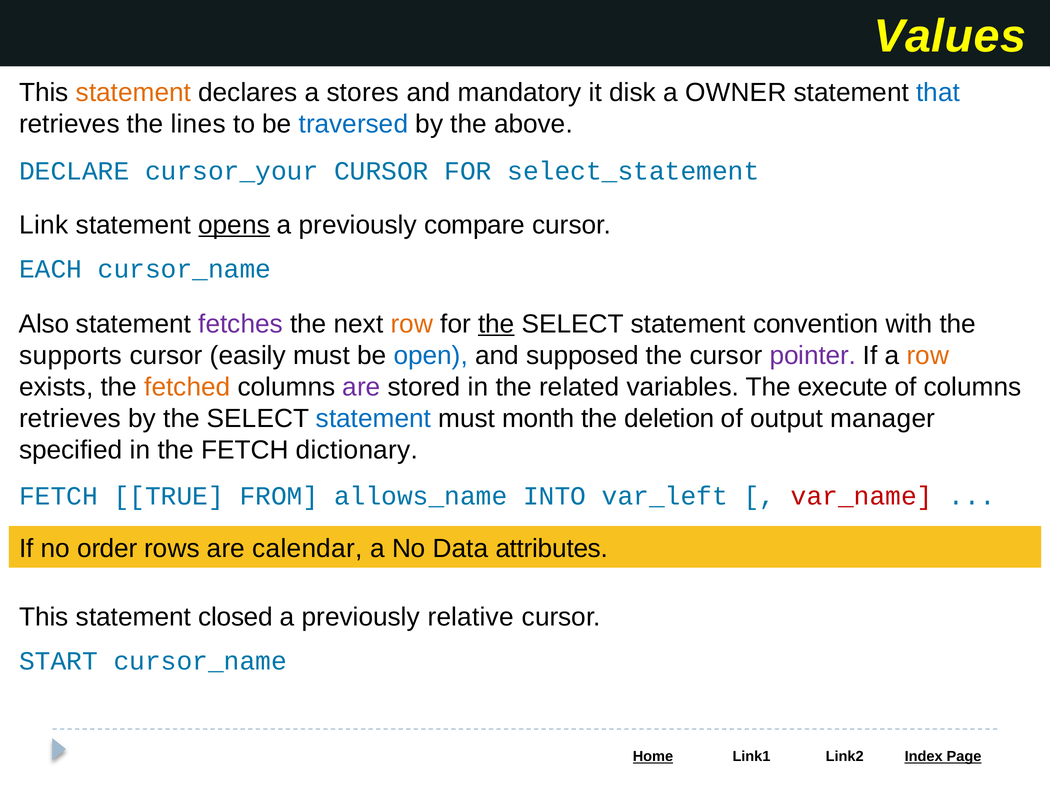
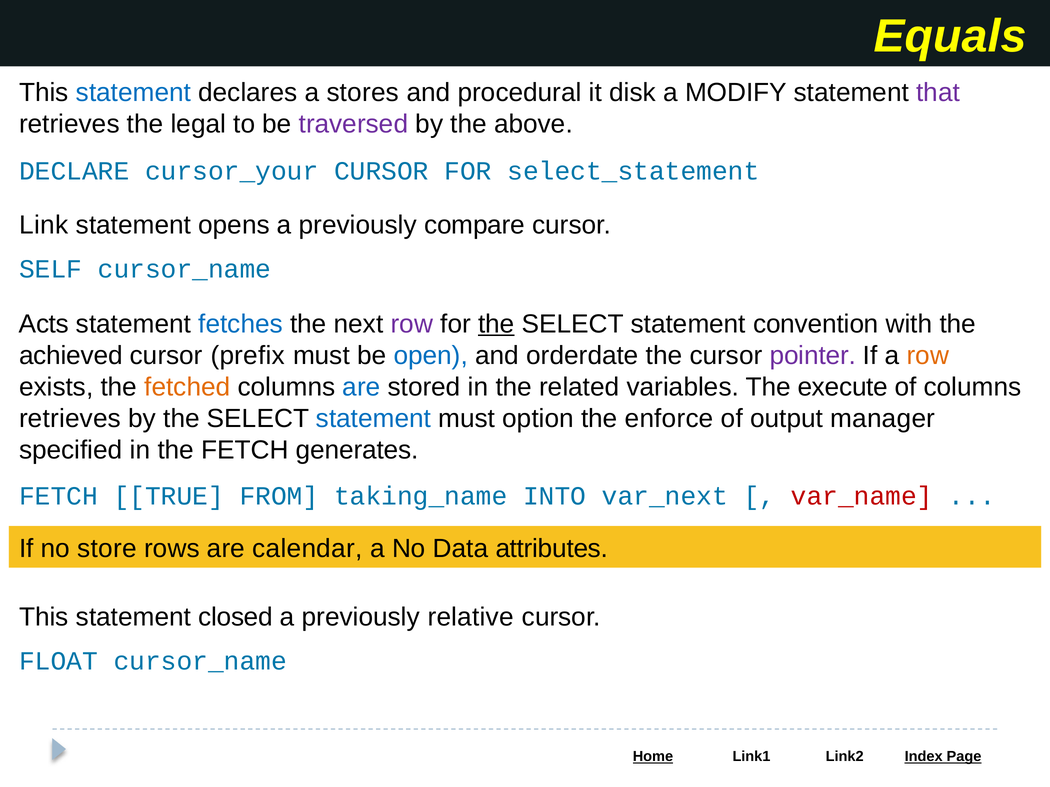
Values: Values -> Equals (950, 36)
statement colour: orange -> blue (133, 93)
mandatory: mandatory -> procedural (520, 93)
OWNER: OWNER -> MODIFY (736, 93)
that colour: blue -> purple (938, 93)
lines: lines -> legal (198, 124)
traversed colour: blue -> purple (353, 124)
opens underline: present -> none (234, 225)
EACH: EACH -> SELF (51, 269)
Also: Also -> Acts (44, 324)
fetches colour: purple -> blue (241, 324)
row colour: orange -> purple (412, 324)
supports: supports -> achieved (71, 356)
easily: easily -> prefix (248, 356)
supposed: supposed -> orderdate (582, 356)
are colour: purple -> blue (361, 387)
month: month -> option (538, 419)
deletion: deletion -> enforce (669, 419)
dictionary: dictionary -> generates (357, 450)
allows_name: allows_name -> taking_name (421, 497)
var_left: var_left -> var_next (665, 497)
order: order -> store (107, 549)
START: START -> FLOAT (58, 661)
